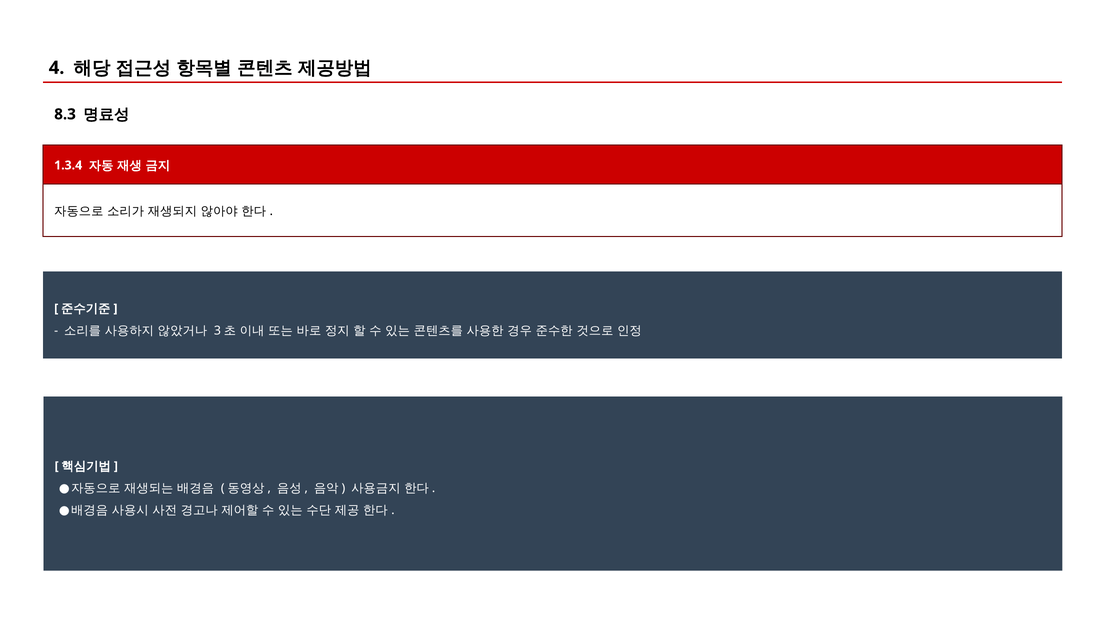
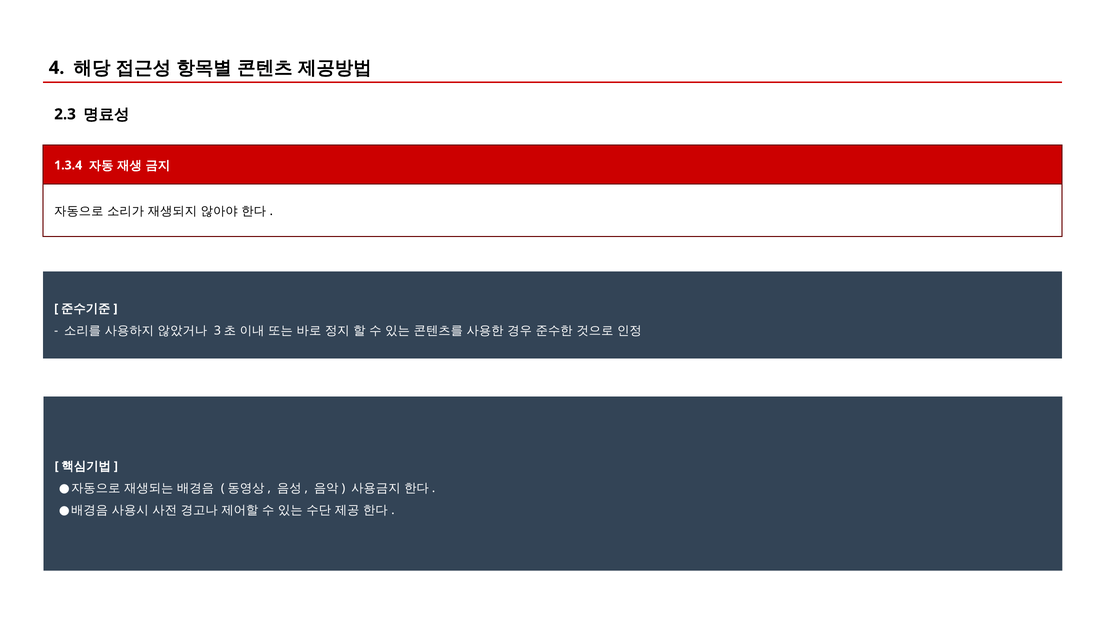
8.3: 8.3 -> 2.3 (65, 114)
